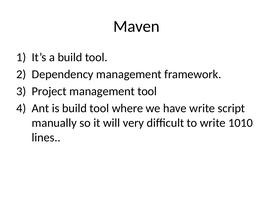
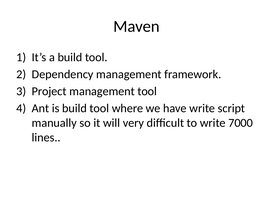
1010: 1010 -> 7000 (241, 123)
